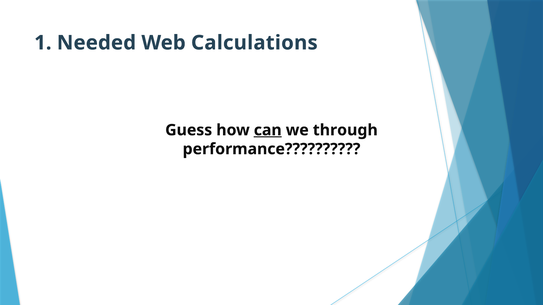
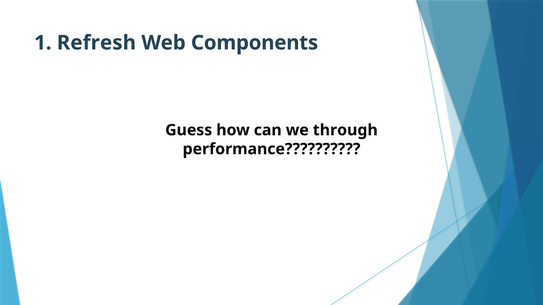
Needed: Needed -> Refresh (96, 43)
Calculations: Calculations -> Components (255, 43)
can underline: present -> none (268, 130)
